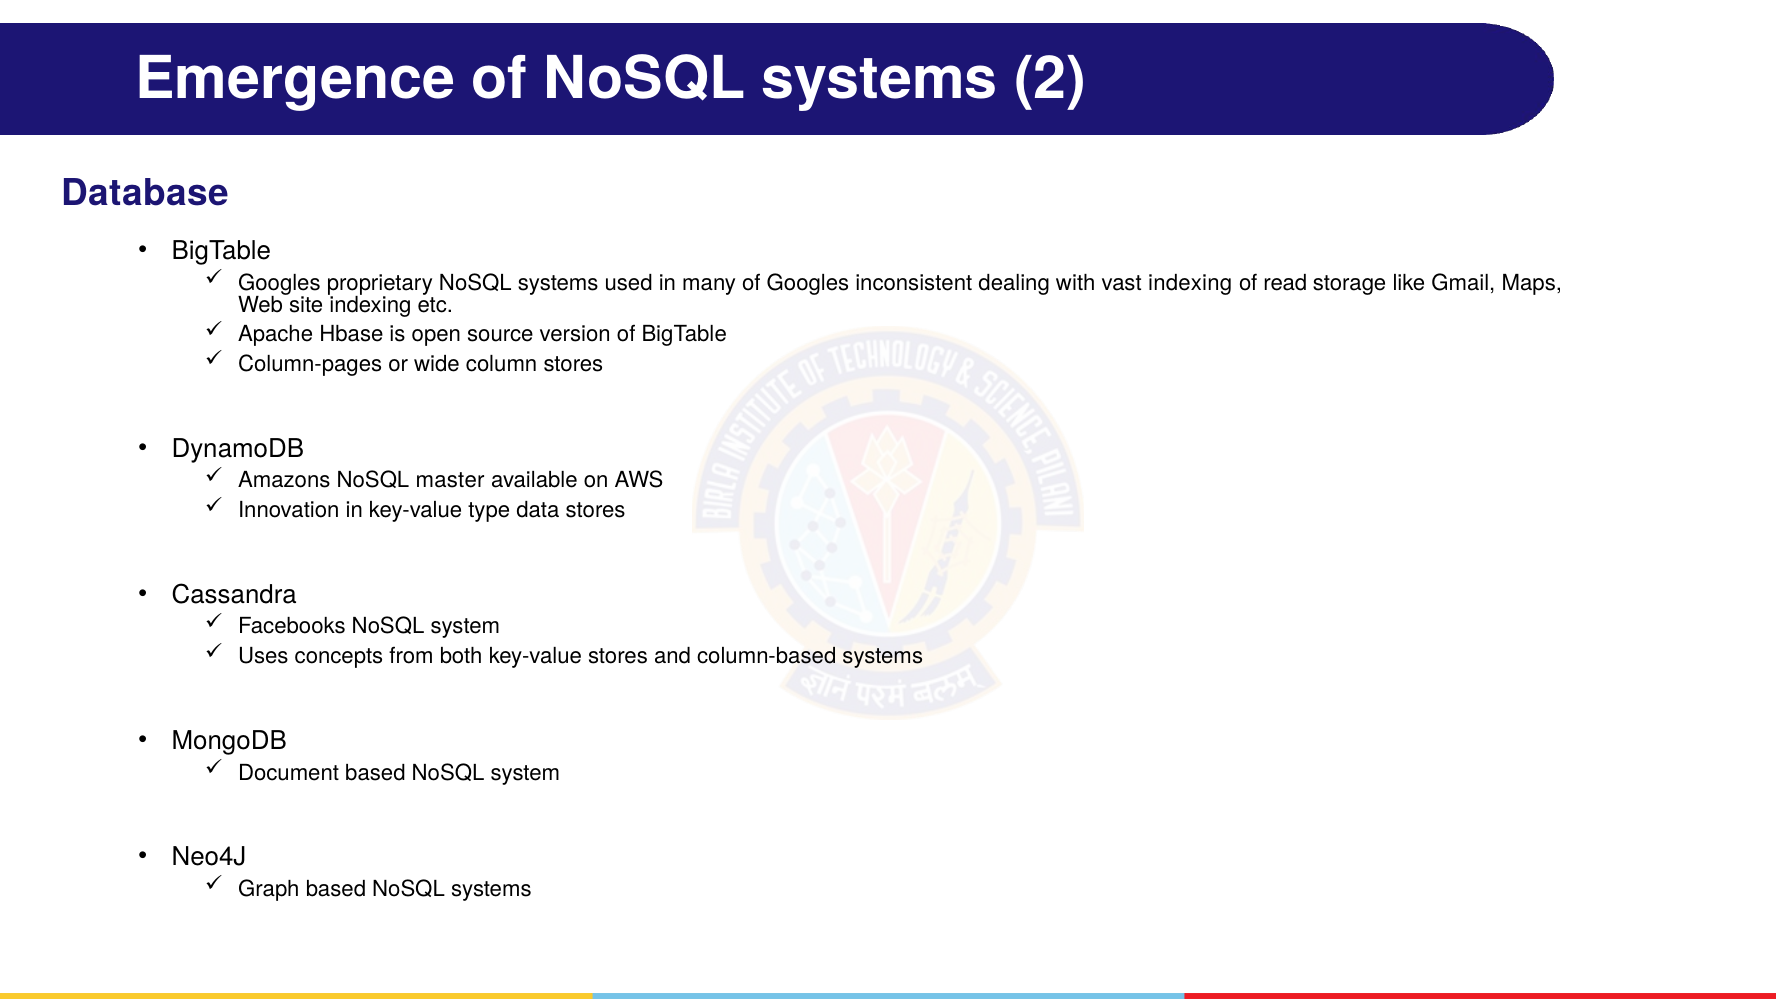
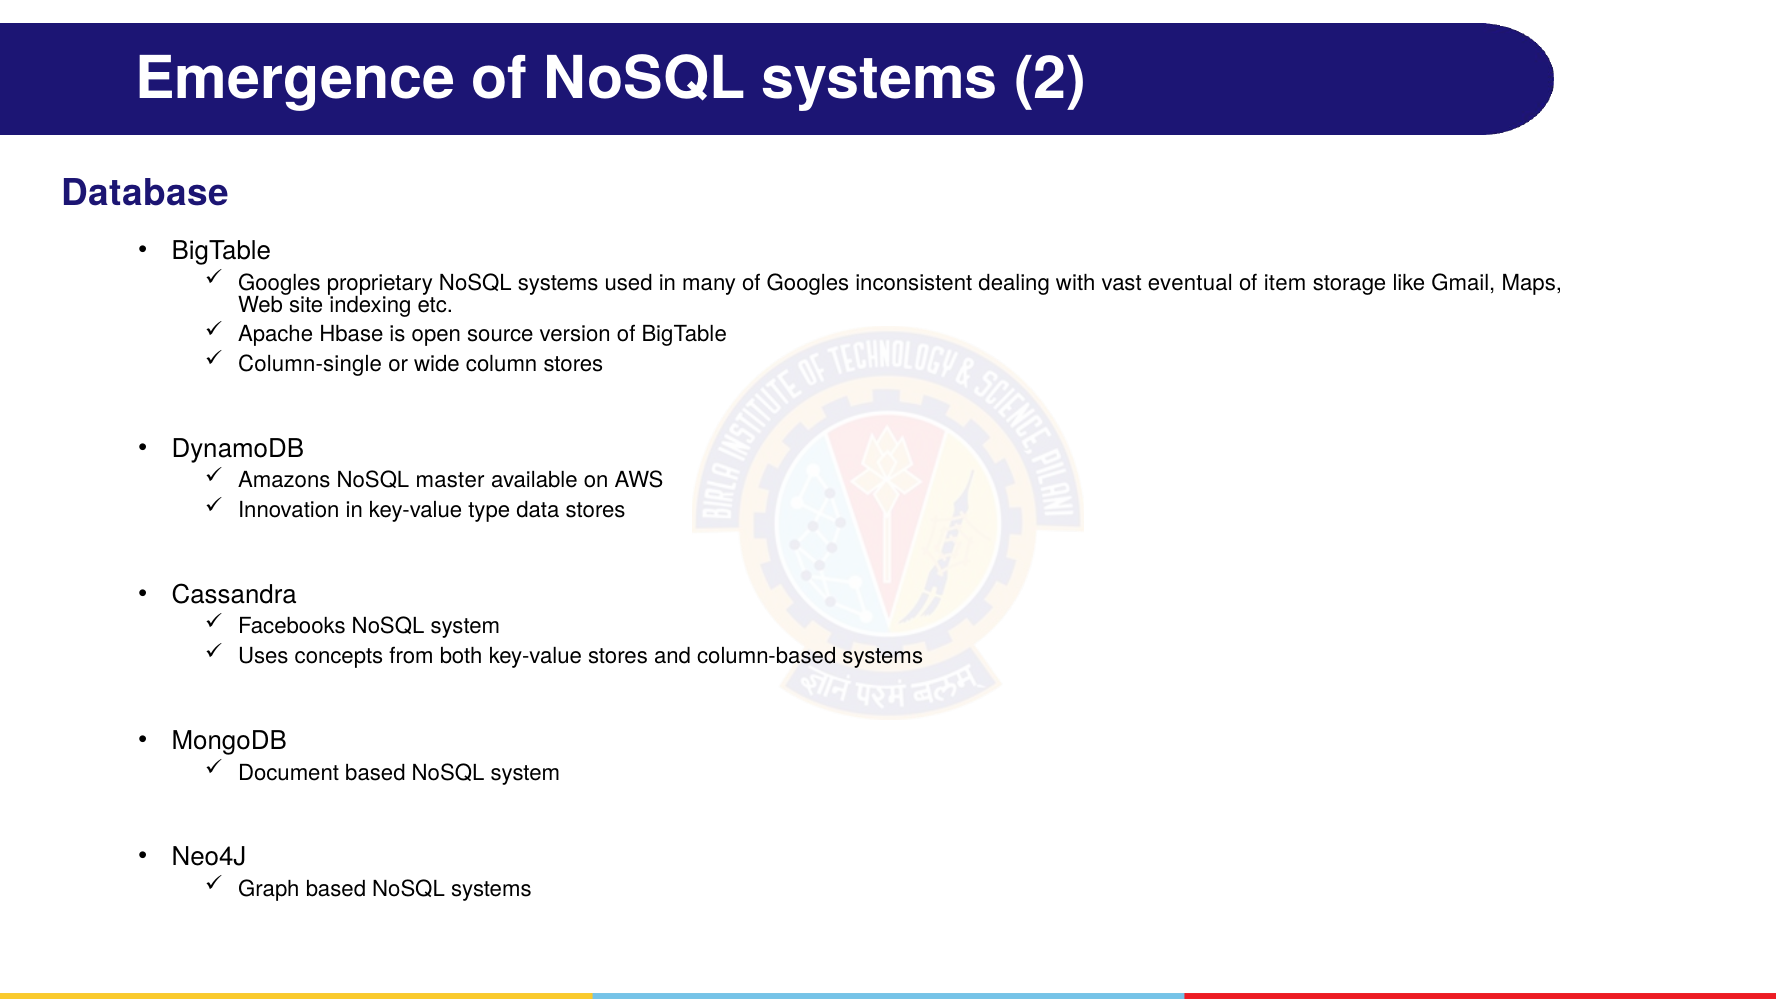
vast indexing: indexing -> eventual (1190, 283)
read: read -> item (1285, 283)
Column-pages: Column-pages -> Column-single (310, 364)
